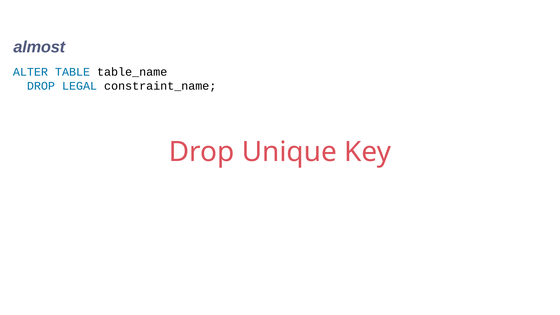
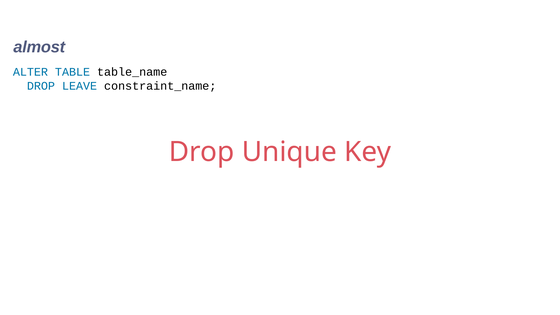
LEGAL: LEGAL -> LEAVE (80, 86)
